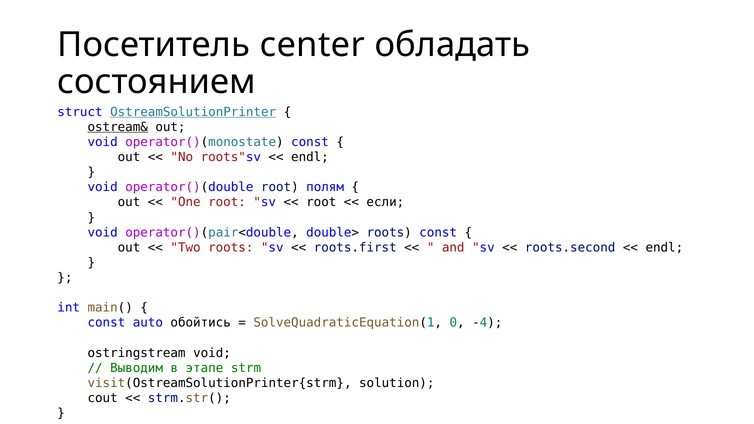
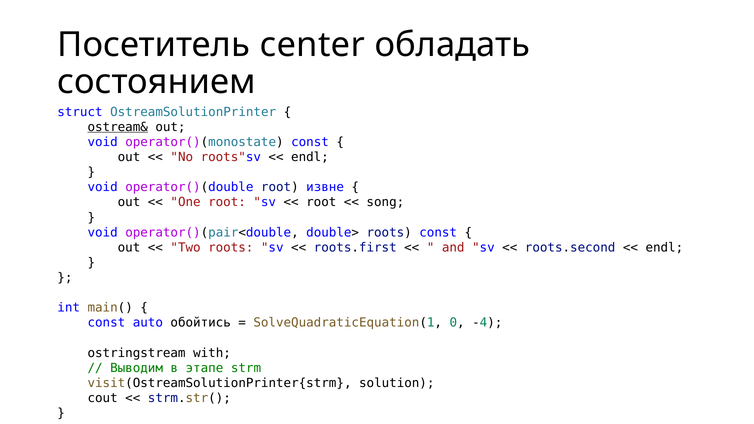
OstreamSolutionPrinter underline: present -> none (193, 112)
полям: полям -> извне (325, 187)
если: если -> song (385, 202)
ostringstream void: void -> with (212, 353)
